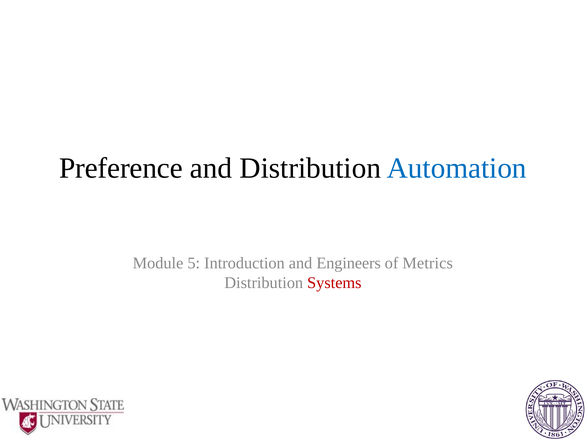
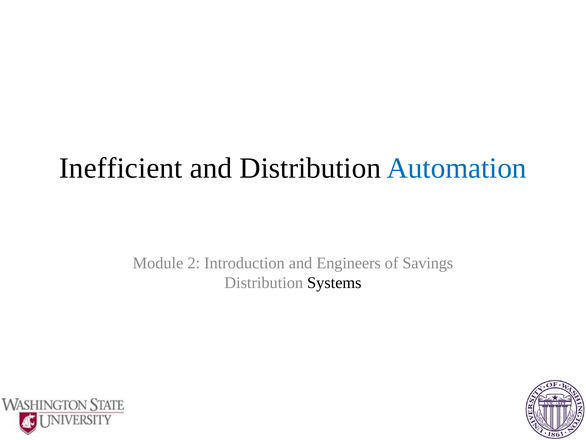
Preference: Preference -> Inefficient (121, 168)
5: 5 -> 2 (194, 263)
Metrics: Metrics -> Savings (428, 263)
Systems colour: red -> black (334, 282)
